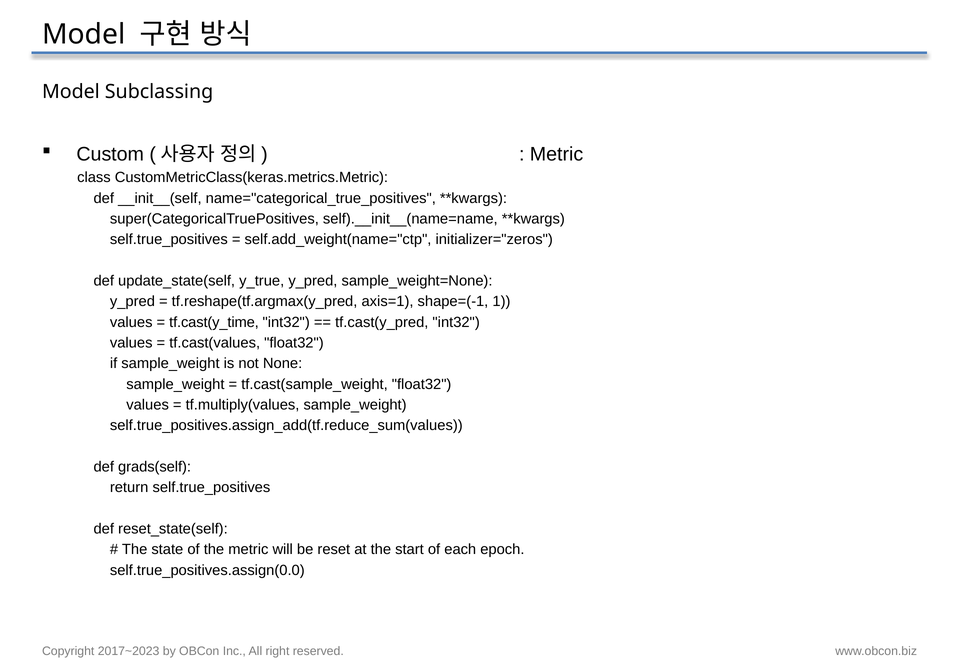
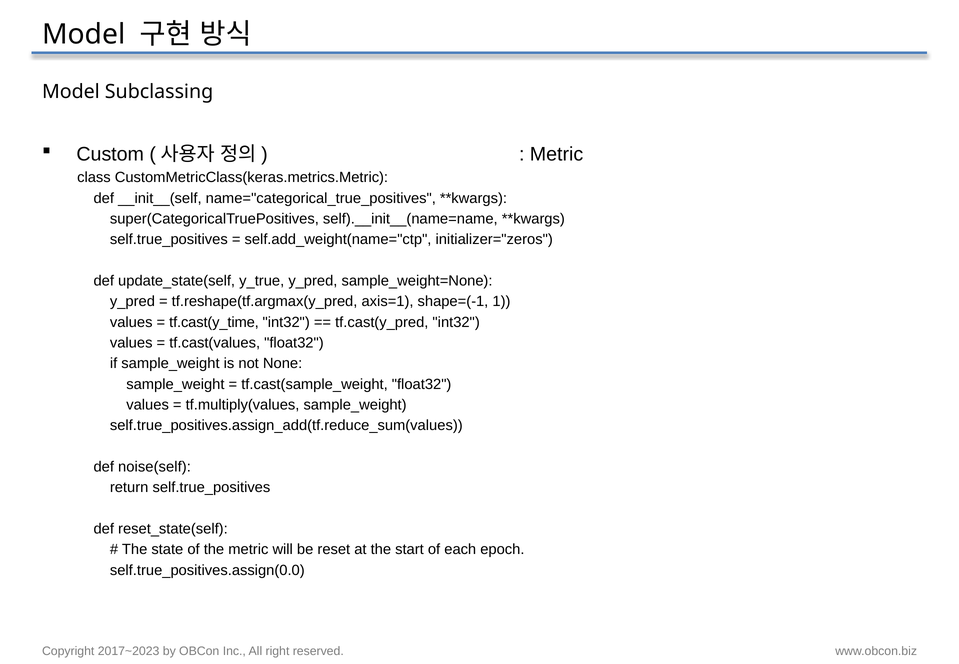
grads(self: grads(self -> noise(self (154, 467)
